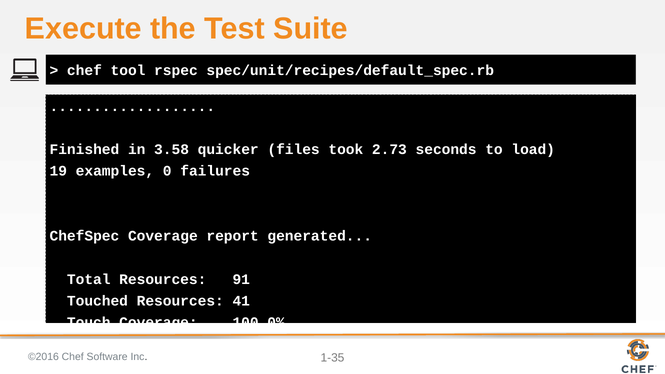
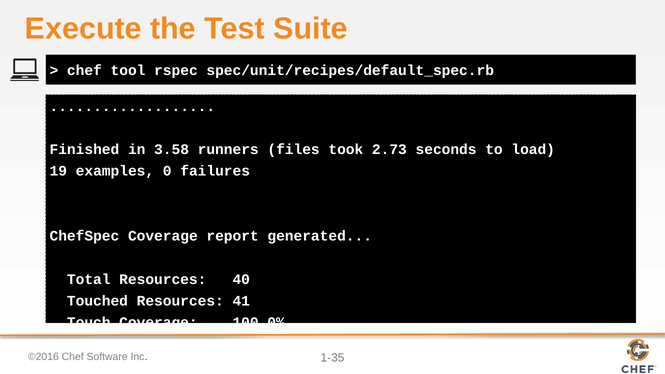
quicker: quicker -> runners (228, 150)
91: 91 -> 40 (241, 279)
